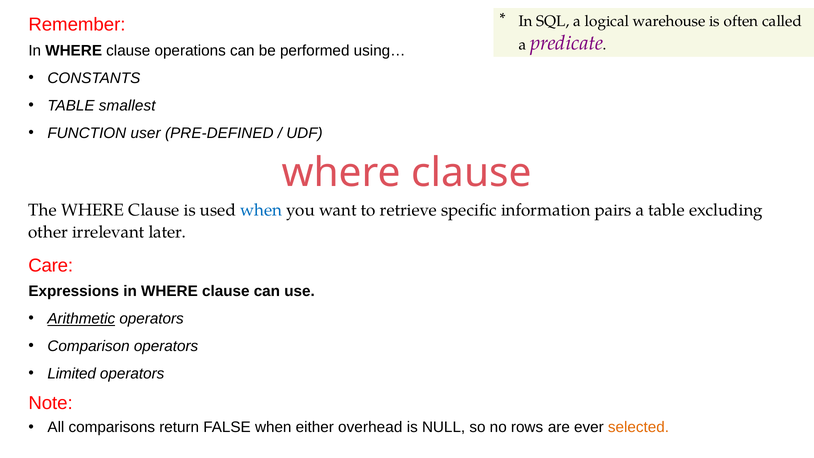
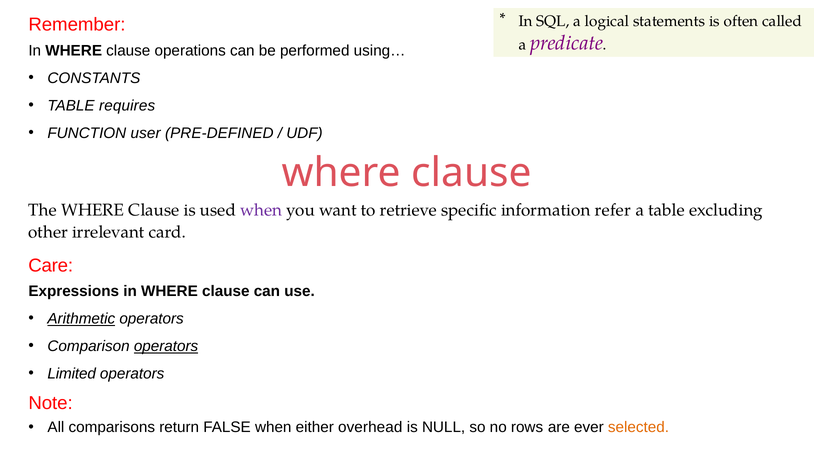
warehouse: warehouse -> statements (669, 21)
smallest: smallest -> requires (127, 105)
when colour: blue -> purple (261, 210)
pairs: pairs -> refer (613, 210)
later: later -> card (167, 232)
operators underline: none -> present (166, 346)
